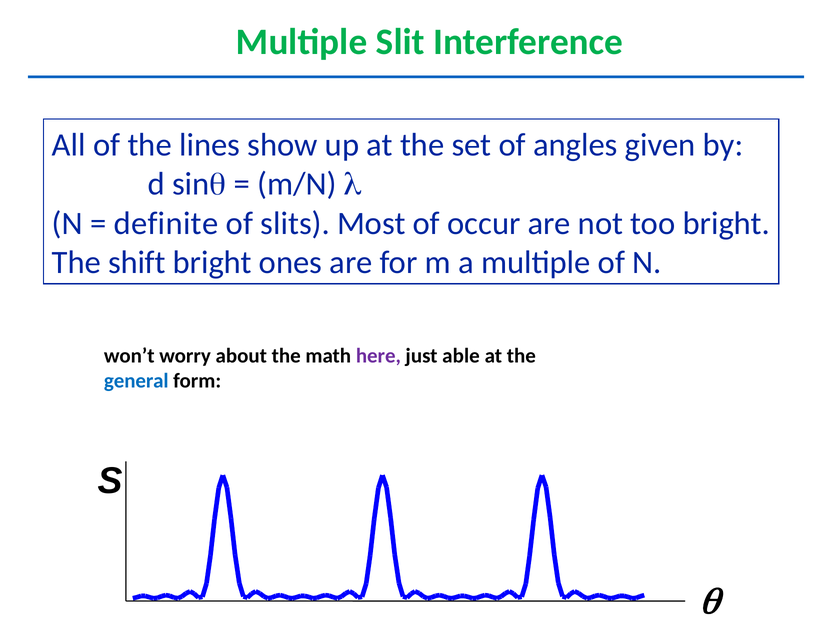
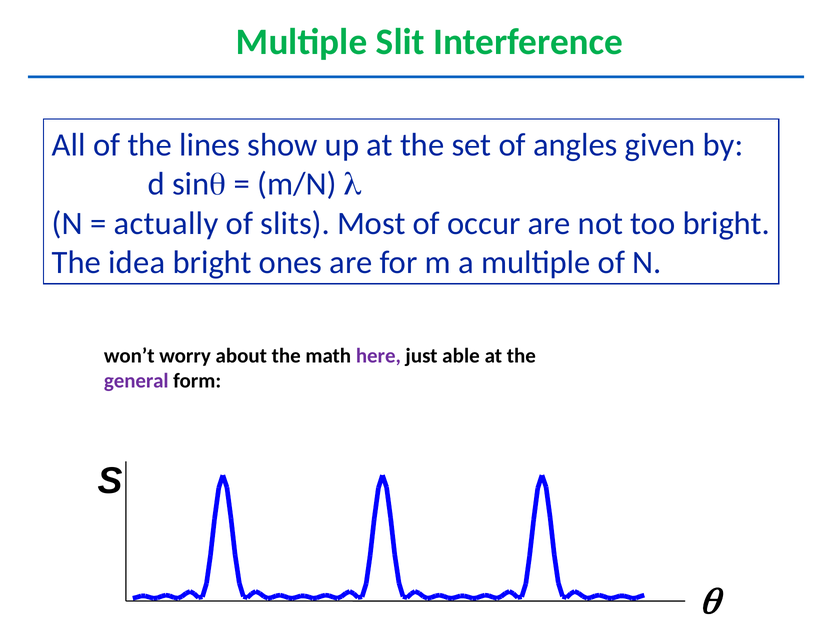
definite: definite -> actually (166, 223)
shift: shift -> idea (137, 263)
general colour: blue -> purple (136, 381)
